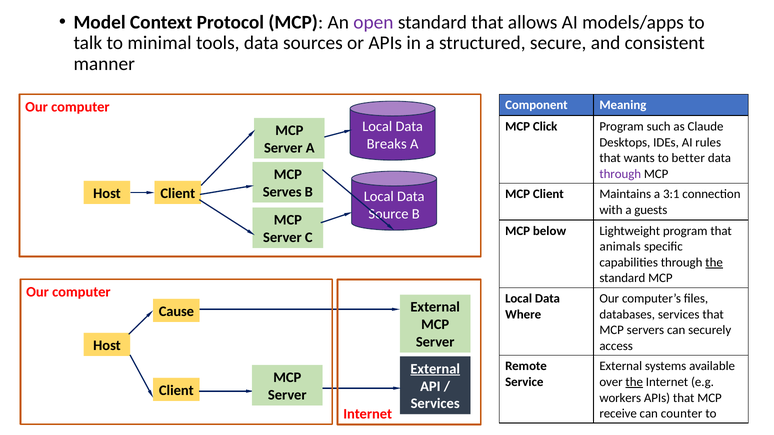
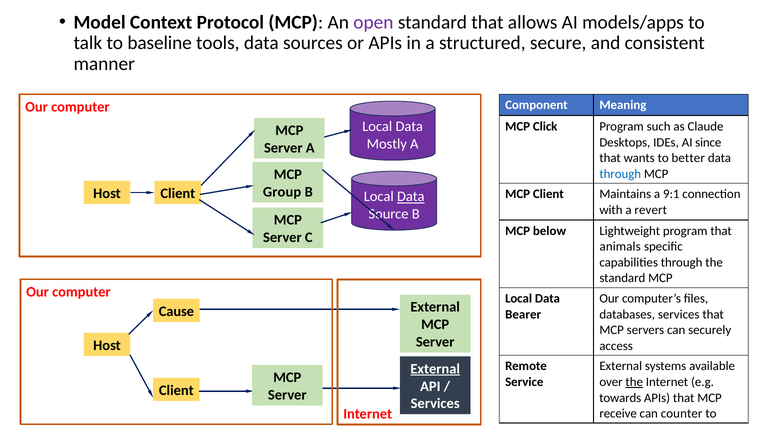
minimal: minimal -> baseline (160, 43)
rules: rules -> since (708, 142)
Breaks: Breaks -> Mostly (387, 144)
through colour: purple -> blue (620, 174)
Serves: Serves -> Group (282, 192)
3:1: 3:1 -> 9:1 (671, 194)
Data underline: none -> present (411, 197)
guests: guests -> revert (651, 210)
the underline: present -> none (714, 263)
Where: Where -> Bearer (523, 315)
workers: workers -> towards (620, 398)
